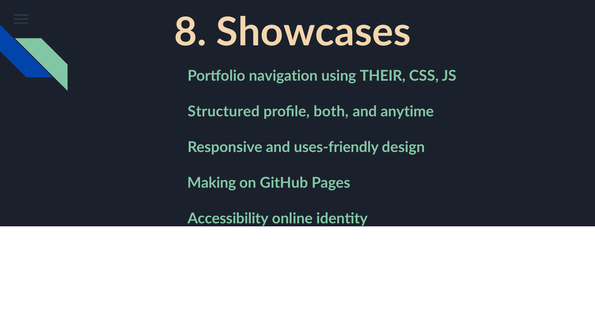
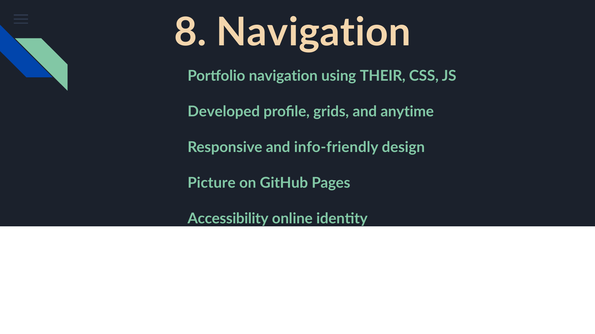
8 Showcases: Showcases -> Navigation (313, 32)
Structured: Structured -> Developed (224, 112)
both: both -> grids (331, 112)
uses-friendly: uses-friendly -> info-friendly (336, 148)
Making: Making -> Picture (212, 183)
